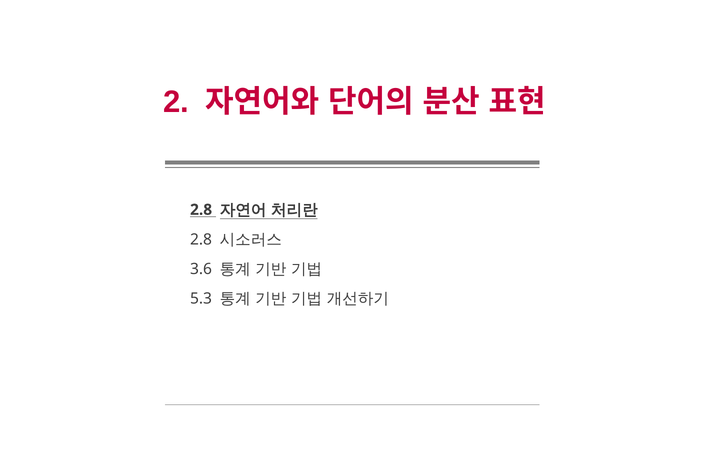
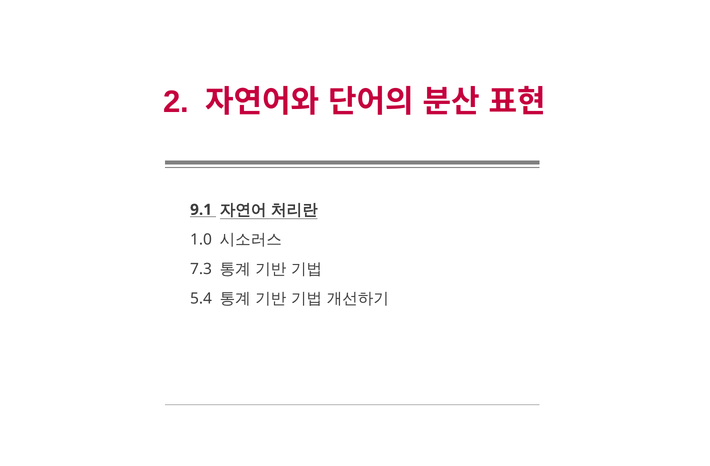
2.8: 2.8 -> 9.1 (201, 210)
2.8: 2.8 -> 1.0 (201, 240)
3.6: 3.6 -> 7.3 (201, 269)
5.3: 5.3 -> 5.4 (201, 299)
